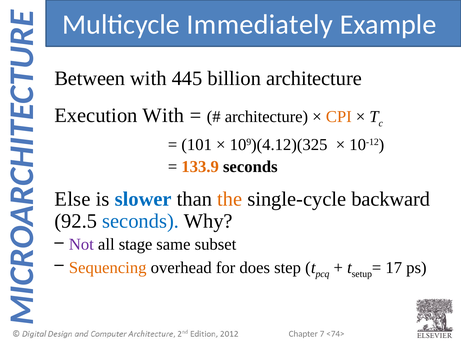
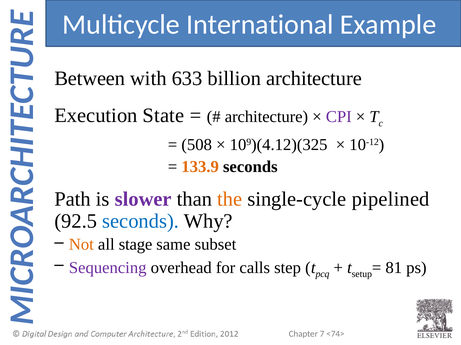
Immediately: Immediately -> International (260, 25)
445: 445 -> 633 (187, 79)
Execution With: With -> State (163, 116)
CPI colour: orange -> purple (339, 117)
101: 101 -> 508 (197, 145)
Else: Else -> Path (73, 199)
slower colour: blue -> purple (143, 199)
backward: backward -> pipelined (391, 199)
Not colour: purple -> orange (81, 245)
Sequencing colour: orange -> purple (108, 268)
does: does -> calls (255, 268)
17: 17 -> 81 (394, 268)
